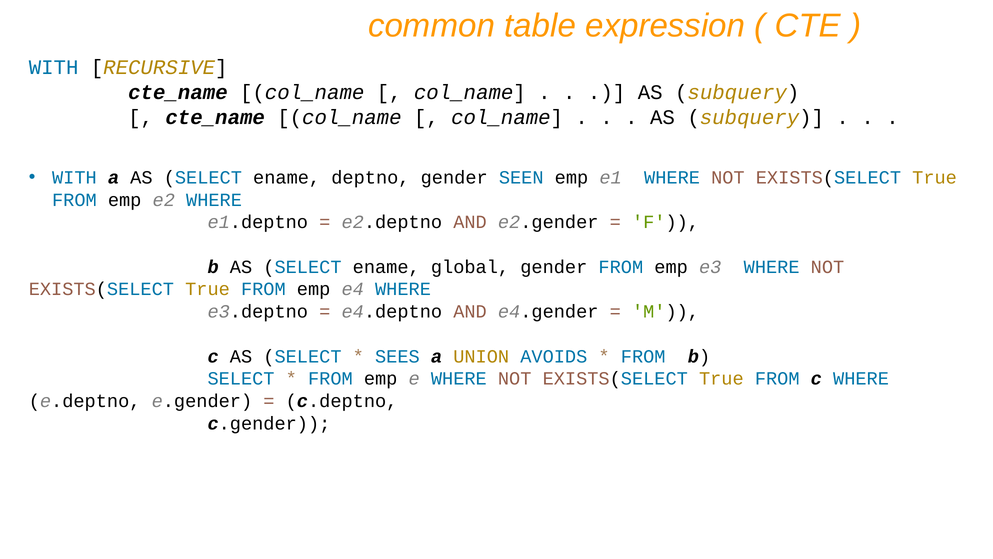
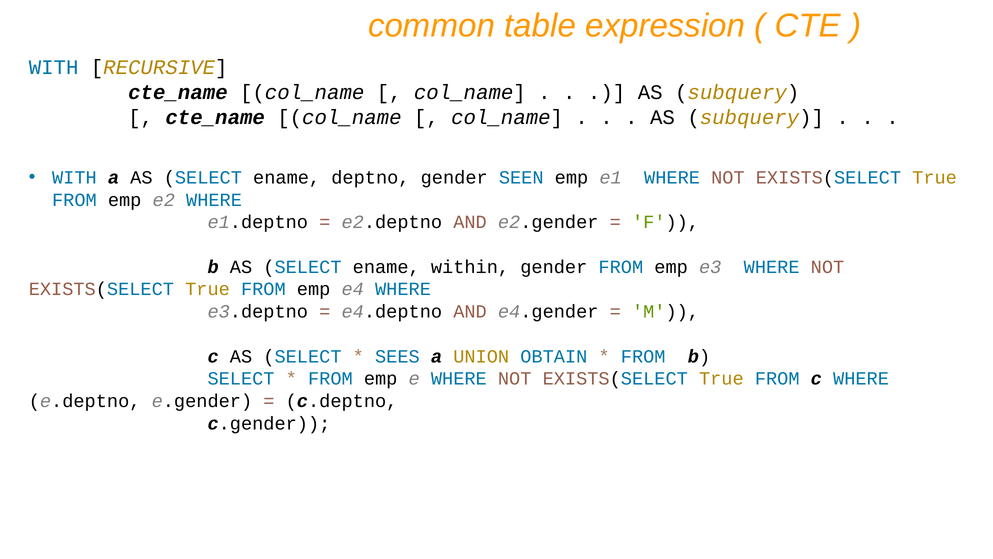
global: global -> within (470, 267)
AVOIDS: AVOIDS -> OBTAIN (554, 356)
